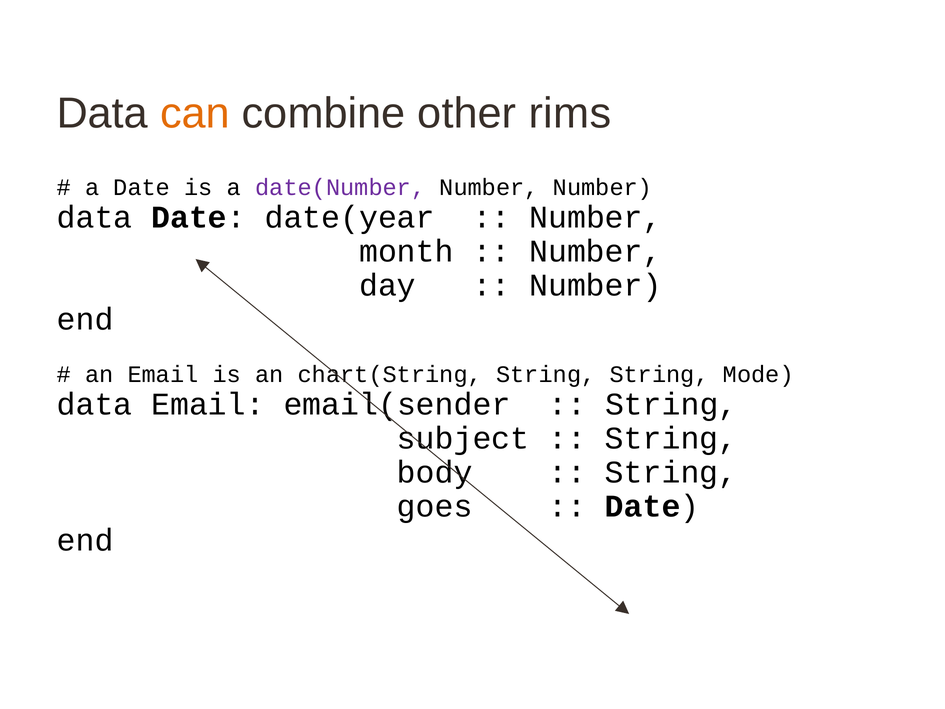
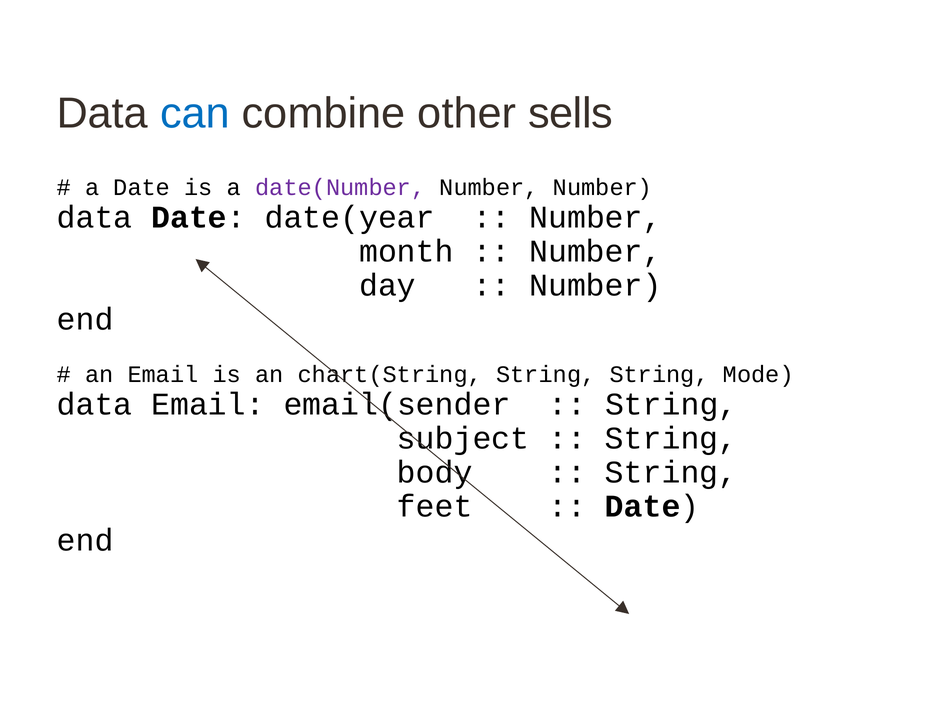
can colour: orange -> blue (195, 113)
rims: rims -> sells (571, 113)
goes: goes -> feet (435, 506)
